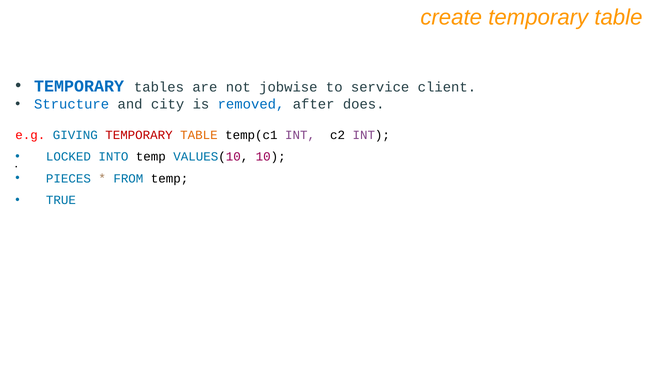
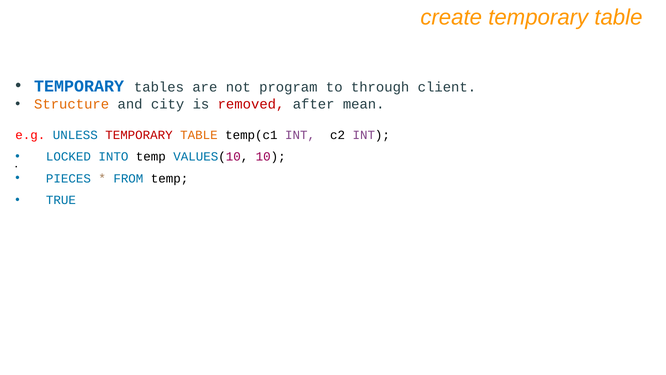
jobwise: jobwise -> program (288, 87)
service: service -> through (380, 87)
Structure colour: blue -> orange (72, 104)
removed colour: blue -> red (251, 104)
does: does -> mean (364, 104)
GIVING: GIVING -> UNLESS (75, 135)
